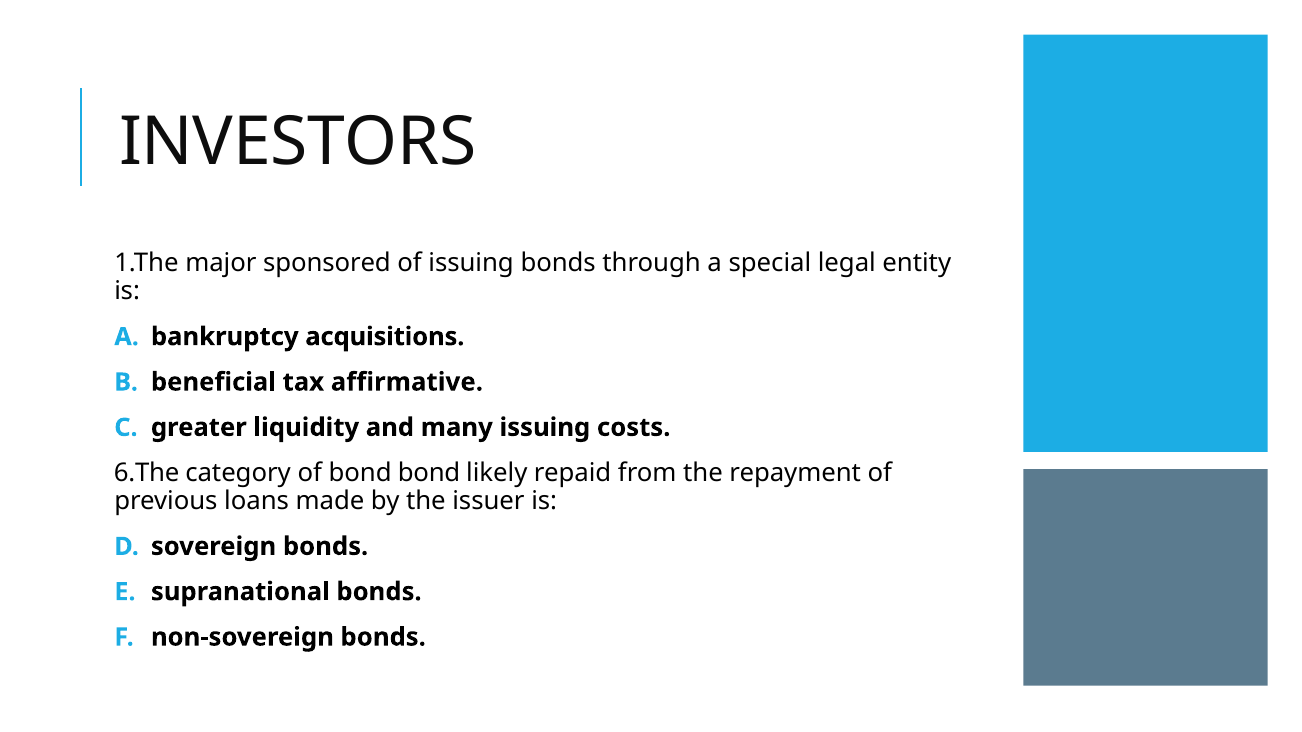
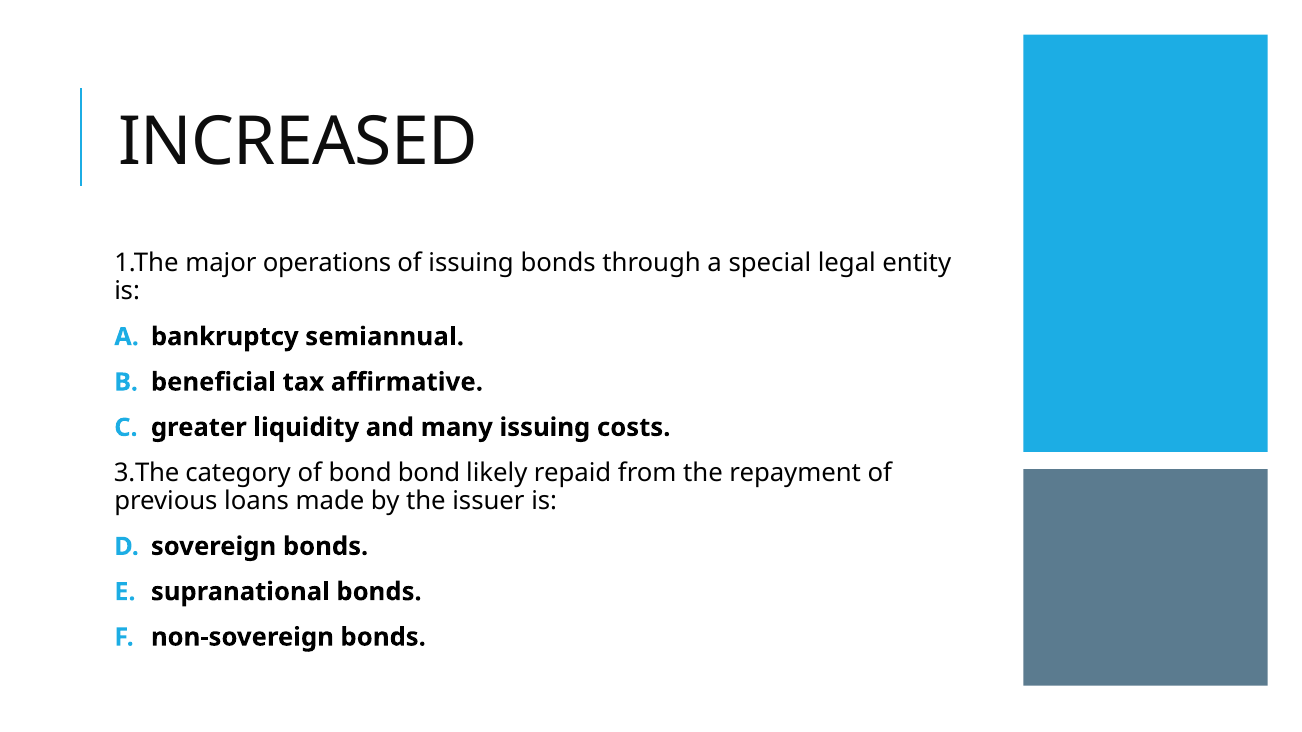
INVESTORS: INVESTORS -> INCREASED (298, 142)
sponsored: sponsored -> operations (327, 263)
acquisitions: acquisitions -> semiannual (385, 337)
6.The: 6.The -> 3.The (147, 473)
